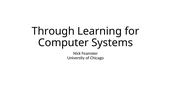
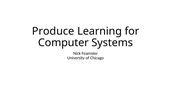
Through: Through -> Produce (53, 31)
